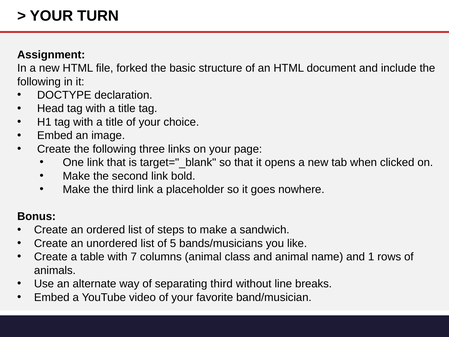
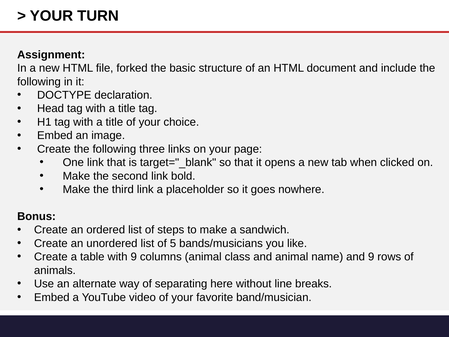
with 7: 7 -> 9 (134, 257)
and 1: 1 -> 9 (371, 257)
separating third: third -> here (222, 284)
